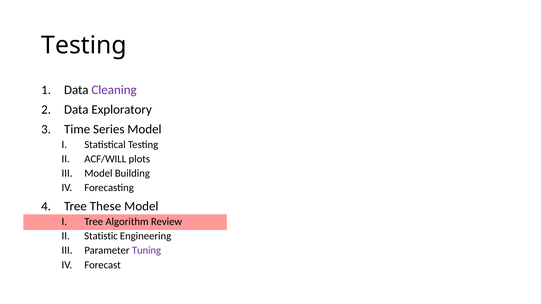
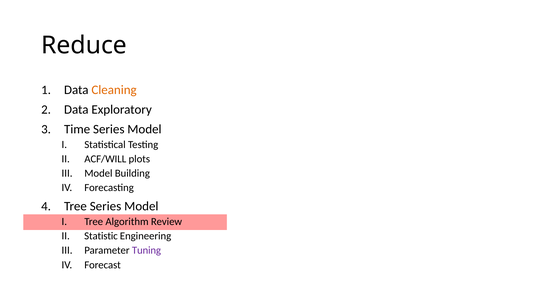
Testing: Testing -> Reduce (84, 45)
Cleaning colour: purple -> orange (114, 90)
Tree These: These -> Series (106, 206)
